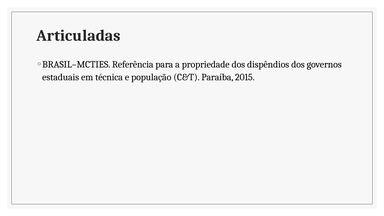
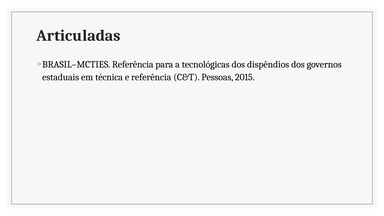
propriedade: propriedade -> tecnológicas (206, 64)
e população: população -> referência (151, 77)
Paraíba: Paraíba -> Pessoas (217, 77)
